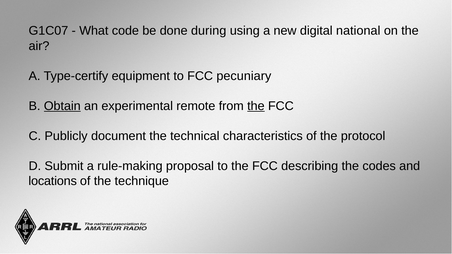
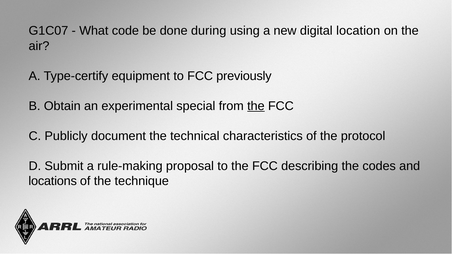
national: national -> location (358, 31)
pecuniary: pecuniary -> previously (244, 76)
Obtain underline: present -> none (62, 106)
remote: remote -> special (196, 106)
